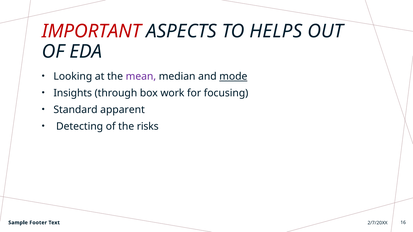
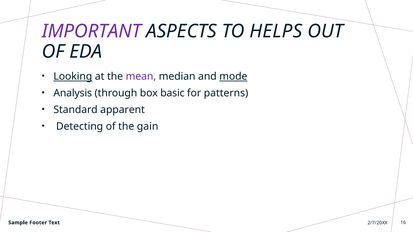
IMPORTANT colour: red -> purple (92, 31)
Looking underline: none -> present (73, 77)
Insights: Insights -> Analysis (73, 93)
work: work -> basic (172, 93)
focusing: focusing -> patterns (226, 93)
risks: risks -> gain (148, 127)
